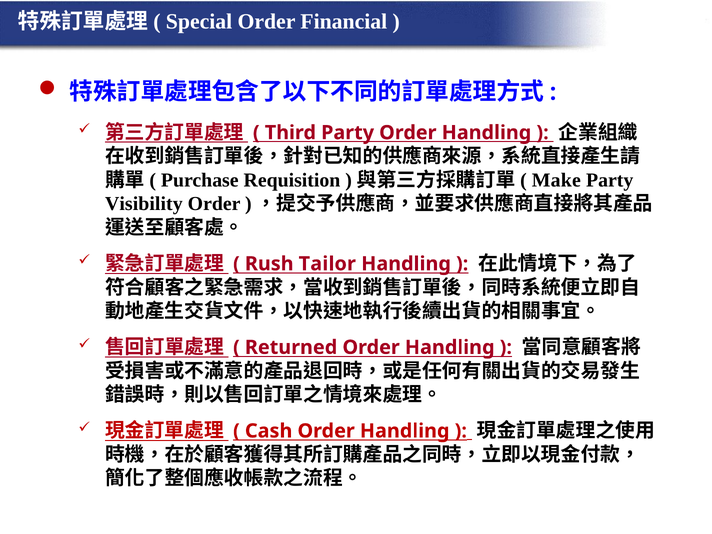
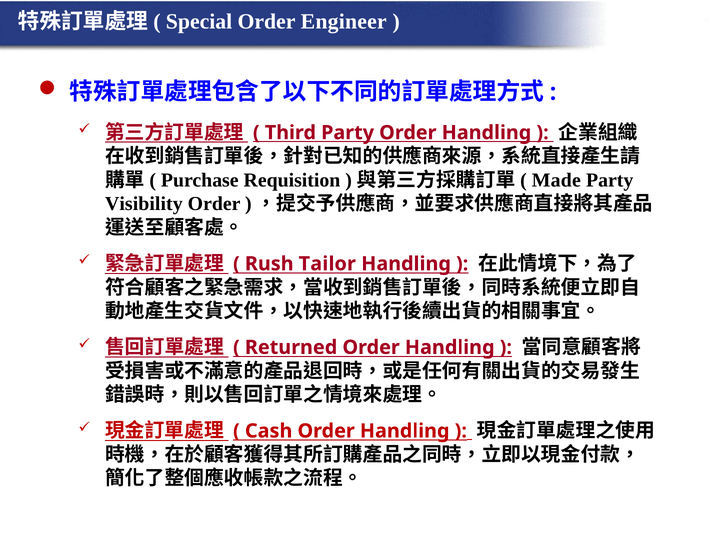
Financial: Financial -> Engineer (344, 21)
Make: Make -> Made (556, 180)
